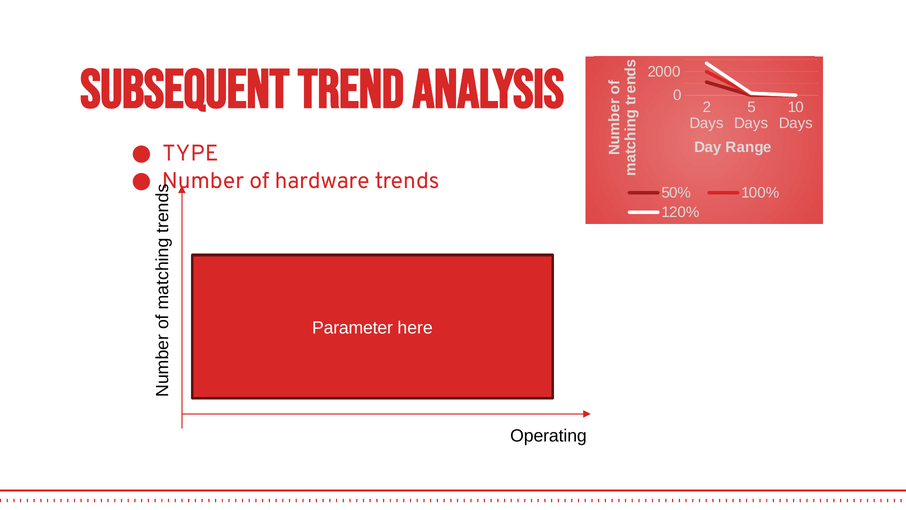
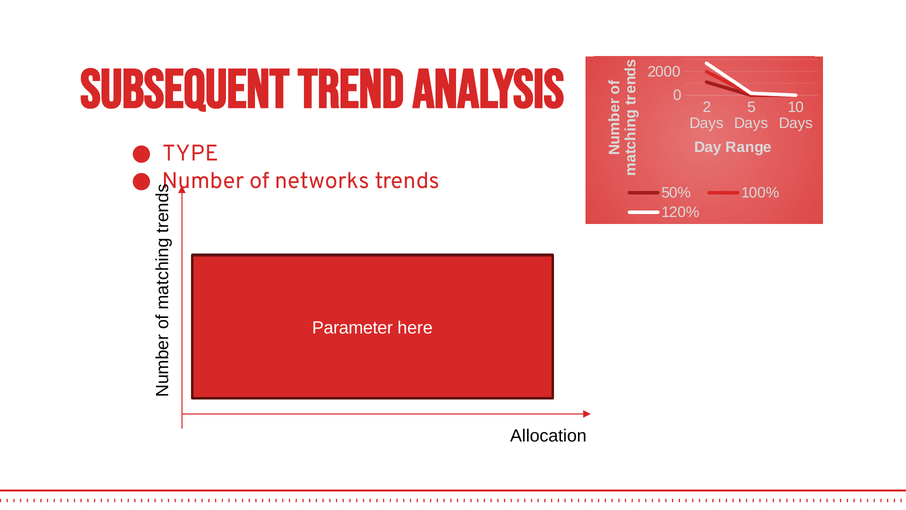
hardware: hardware -> networks (322, 180)
Operating: Operating -> Allocation (548, 435)
